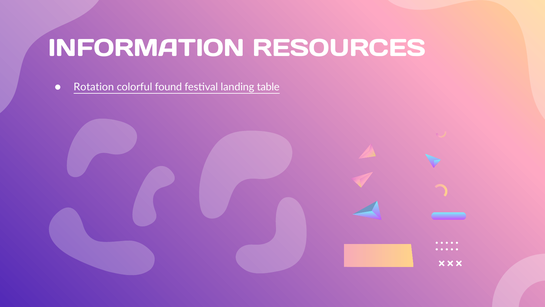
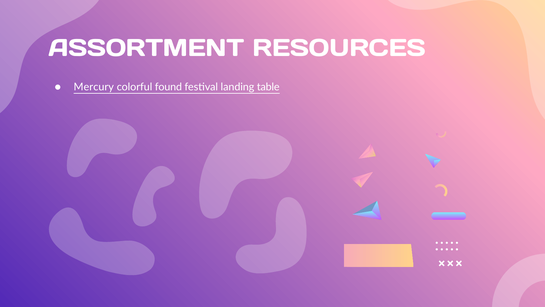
INFORMATION: INFORMATION -> ASSORTMENT (146, 48)
Rotation: Rotation -> Mercury (94, 87)
